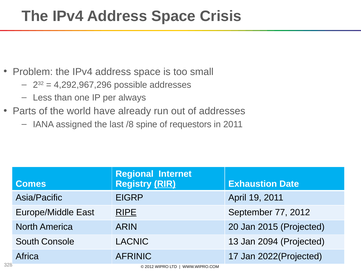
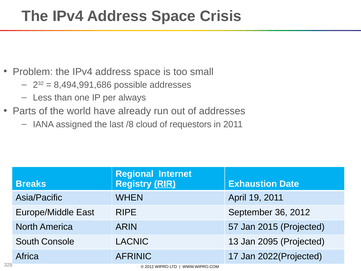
4,292,967,296: 4,292,967,296 -> 8,494,991,686 (83, 85)
spine: spine -> cloud (147, 124)
Comes: Comes -> Breaks (31, 184)
EIGRP: EIGRP -> WHEN (129, 198)
RIPE underline: present -> none (126, 212)
77: 77 -> 36 (281, 212)
20: 20 -> 57 (233, 227)
2094: 2094 -> 2095 (268, 241)
